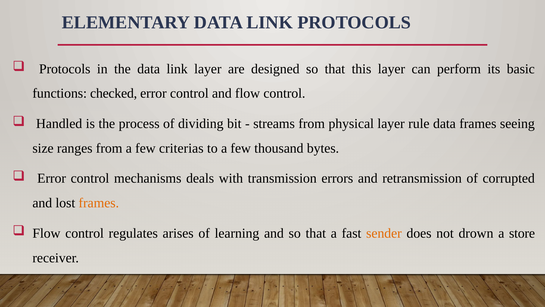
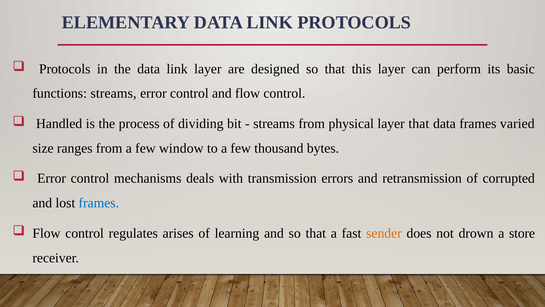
functions checked: checked -> streams (113, 93)
layer rule: rule -> that (419, 123)
seeing: seeing -> varied (517, 123)
criterias: criterias -> window (181, 148)
frames colour: orange -> blue (99, 203)
